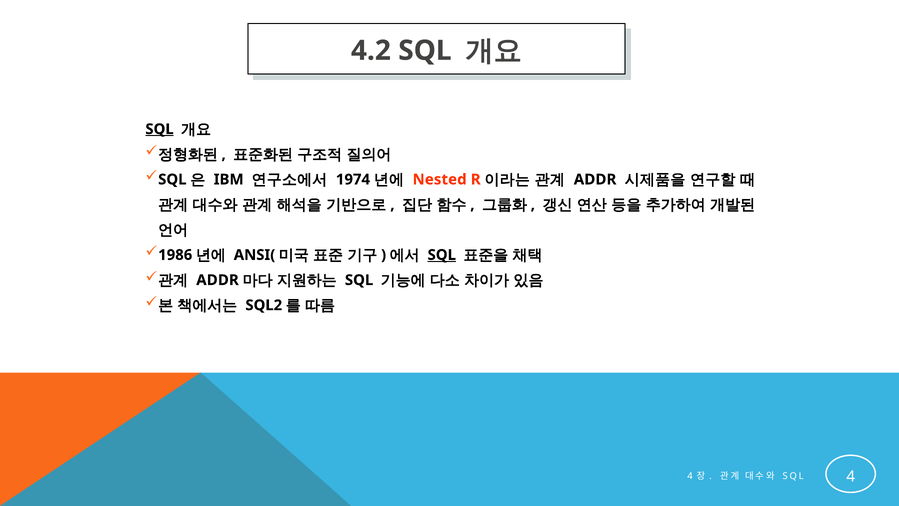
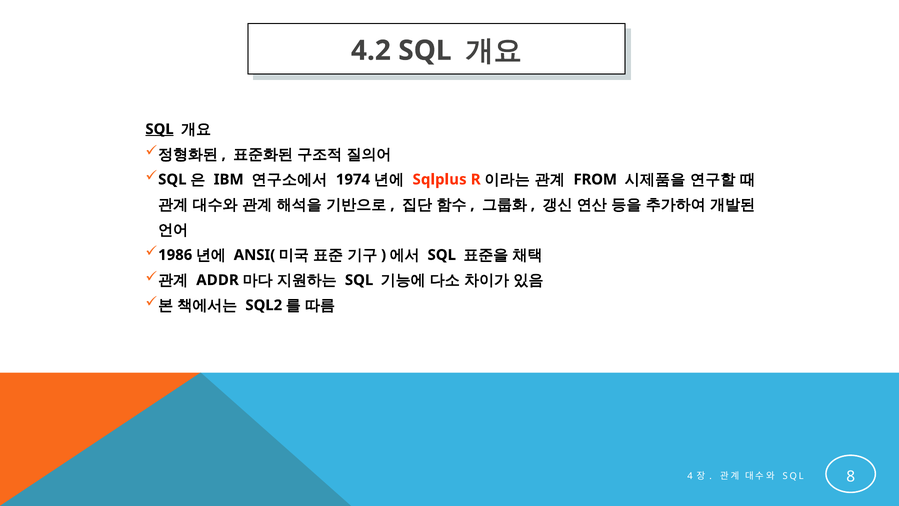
Nested: Nested -> Sqlplus (440, 179)
ADDR: ADDR -> FROM (595, 179)
SQL underline: present -> none (442, 255)
SQL 4: 4 -> 8 (851, 477)
